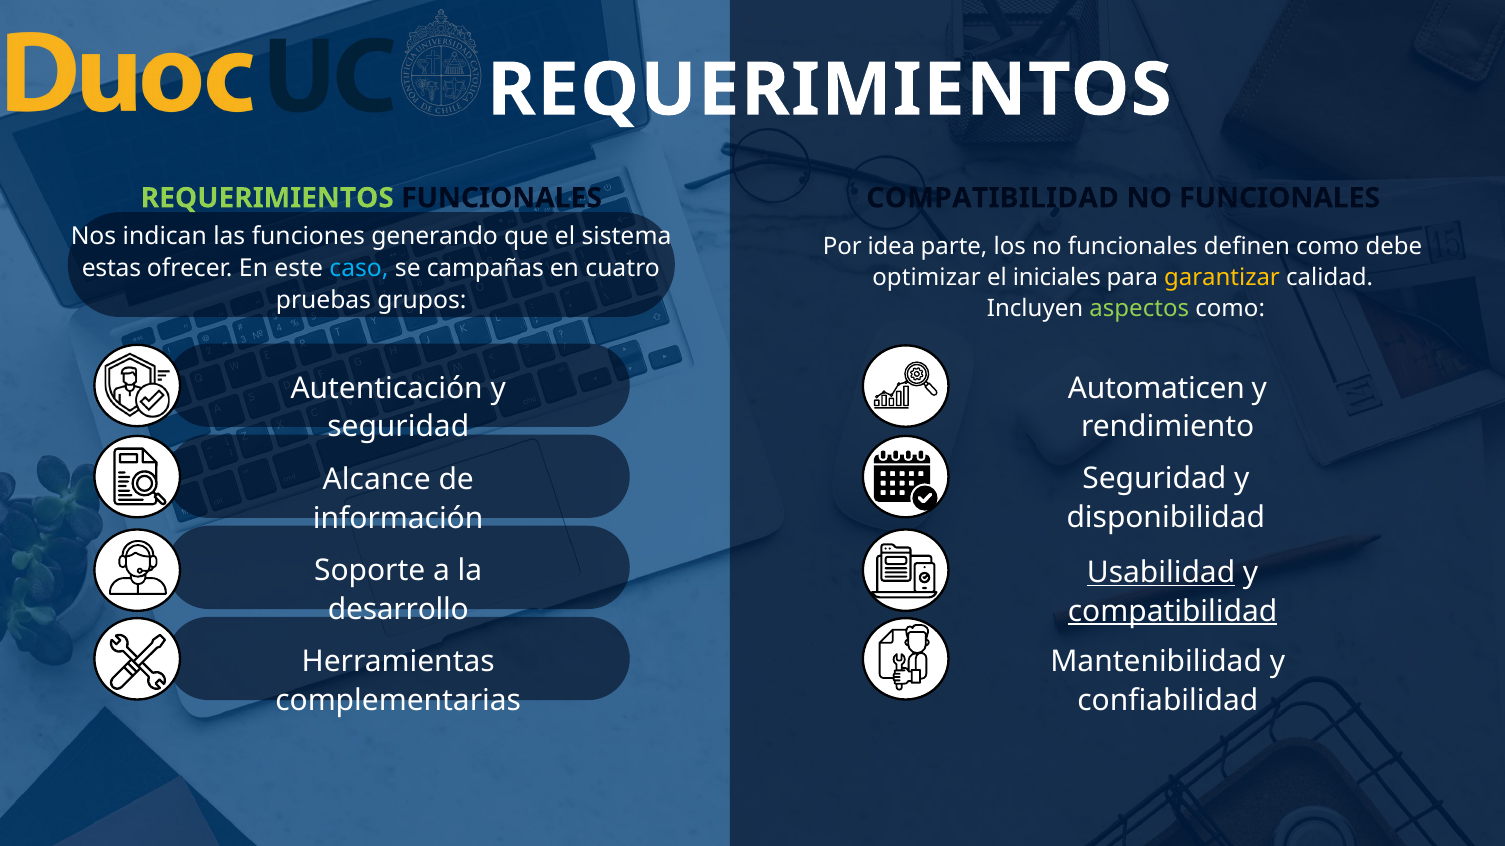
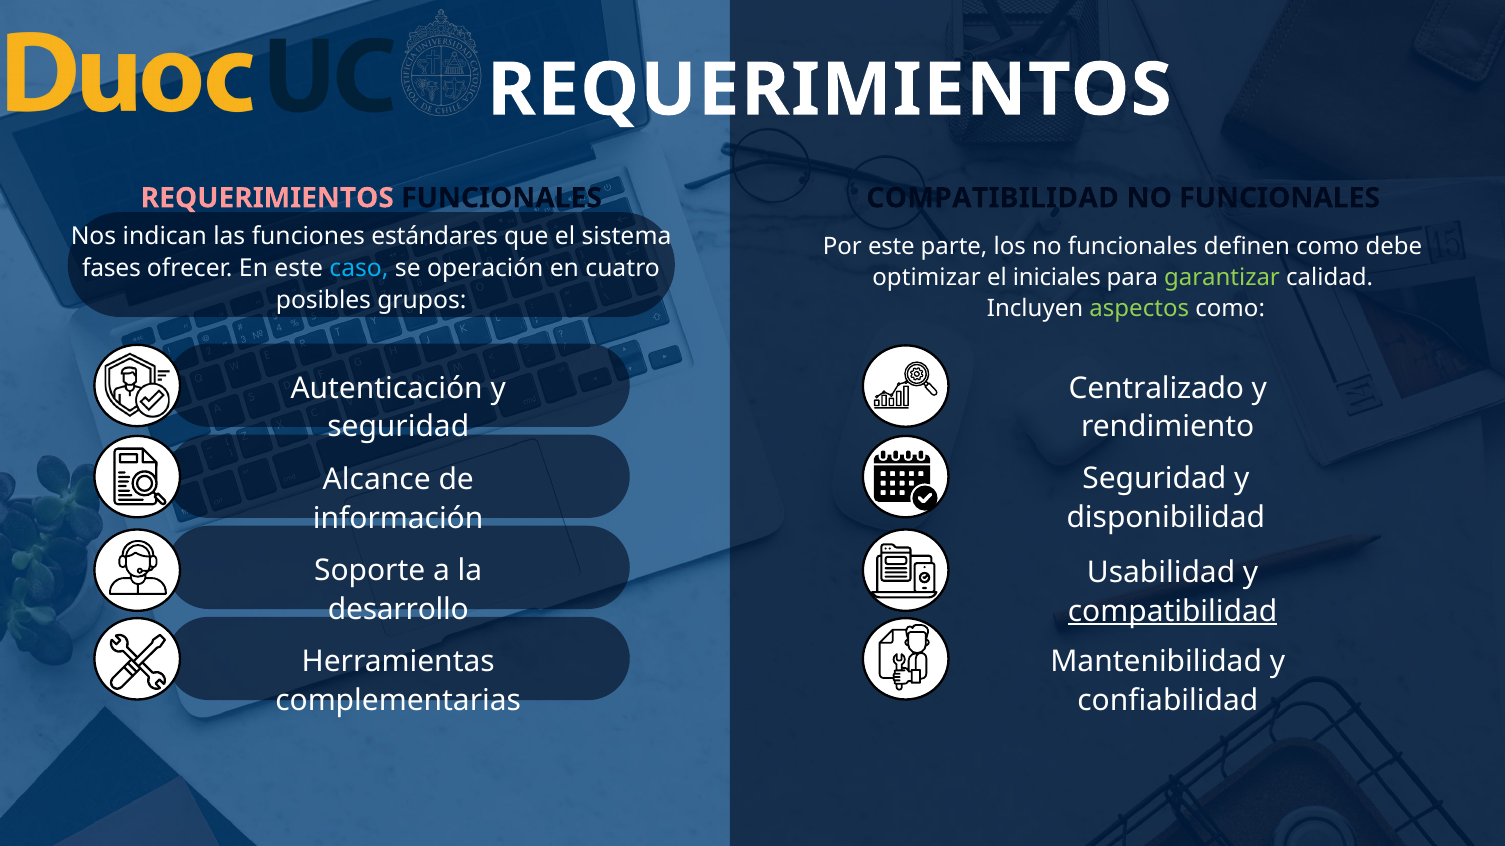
REQUERIMIENTOS colour: light green -> pink (267, 198)
generando: generando -> estándares (435, 237)
Por idea: idea -> este (891, 246)
estas: estas -> fases (111, 269)
campañas: campañas -> operación (485, 269)
garantizar colour: yellow -> light green (1222, 278)
pruebas: pruebas -> posibles (323, 301)
Automaticen: Automaticen -> Centralizado (1156, 388)
Usabilidad underline: present -> none (1161, 573)
